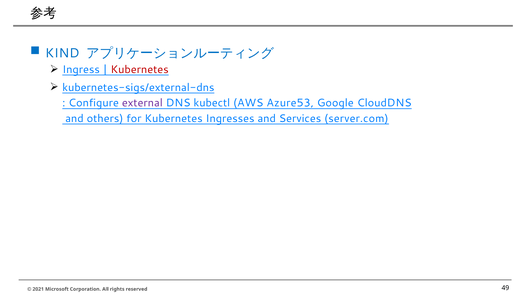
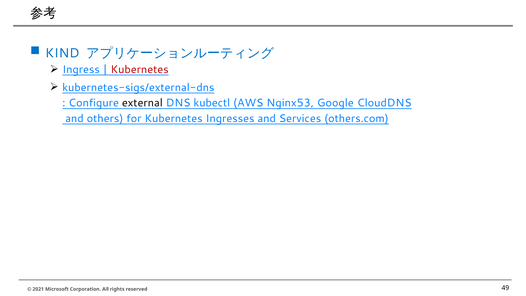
external colour: purple -> black (142, 103)
Azure53: Azure53 -> Nginx53 (290, 103)
server.com: server.com -> others.com (356, 119)
